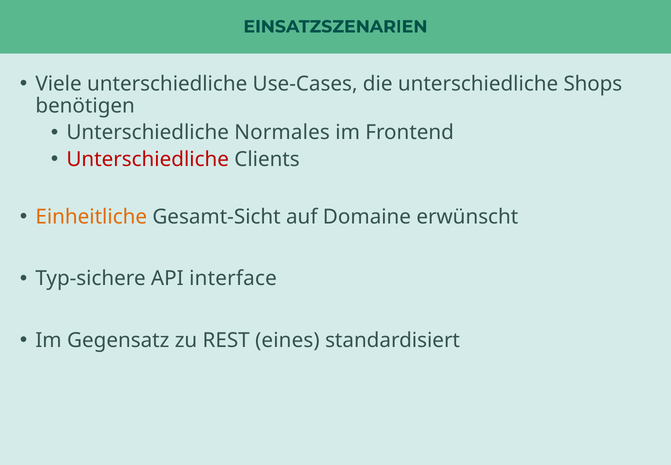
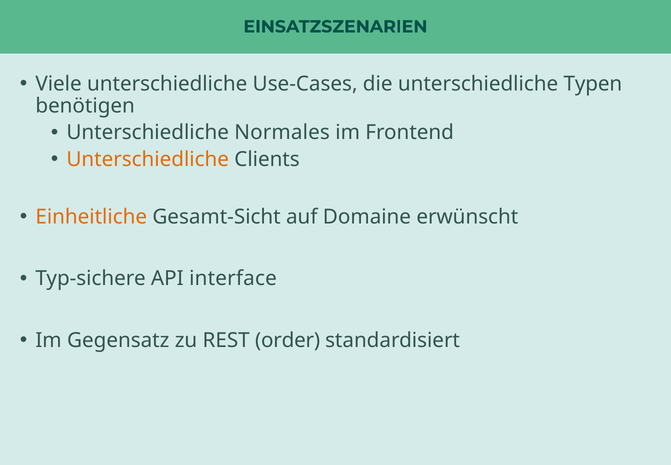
Shops: Shops -> Typen (593, 84)
Unterschiedliche colour: red -> orange (148, 159)
eines: eines -> order (288, 340)
